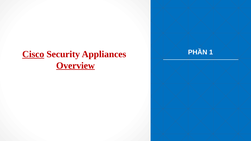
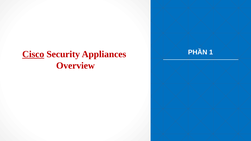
Overview underline: present -> none (75, 66)
